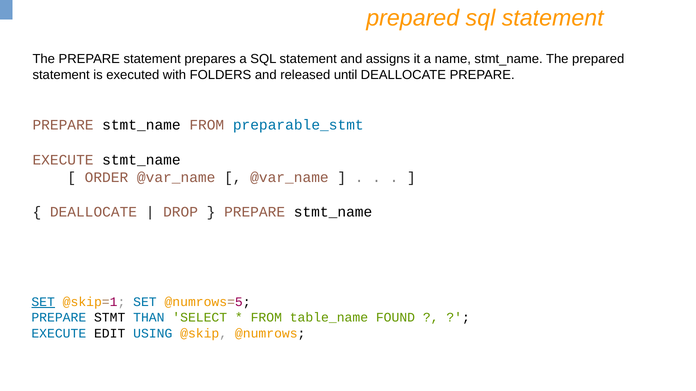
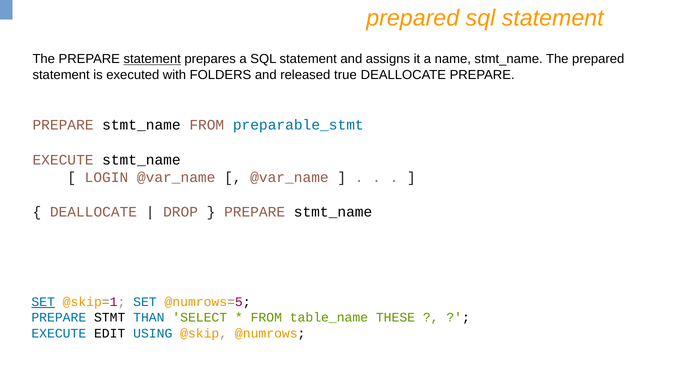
statement underline: none -> present (152, 59)
until: until -> true (345, 75)
ORDER: ORDER -> LOGIN (106, 177)
FOUND: FOUND -> THESE (395, 318)
